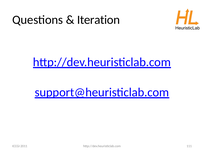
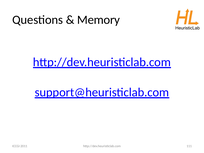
Iteration: Iteration -> Memory (99, 20)
